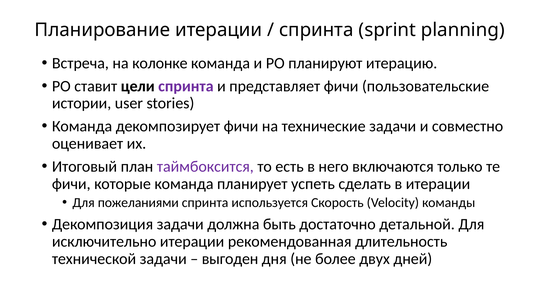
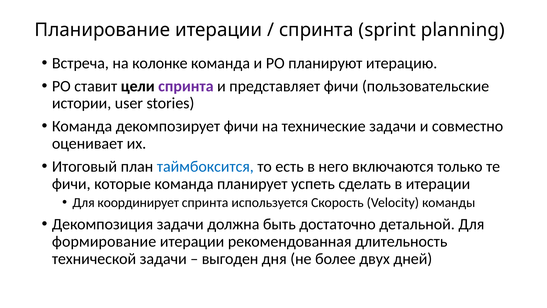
таймбоксится colour: purple -> blue (205, 166)
пожеланиями: пожеланиями -> координирует (138, 202)
исключительно: исключительно -> формирование (104, 241)
